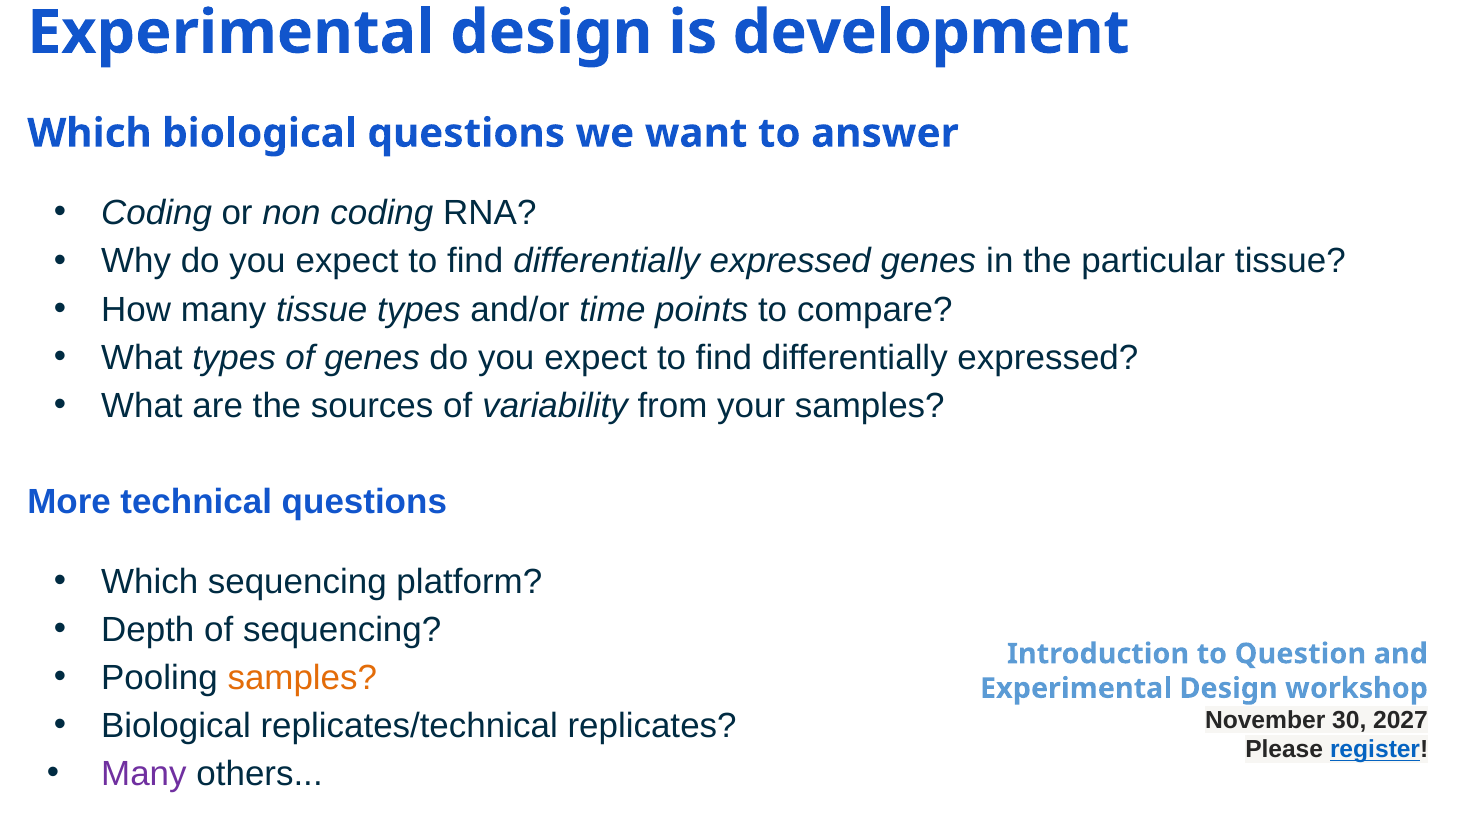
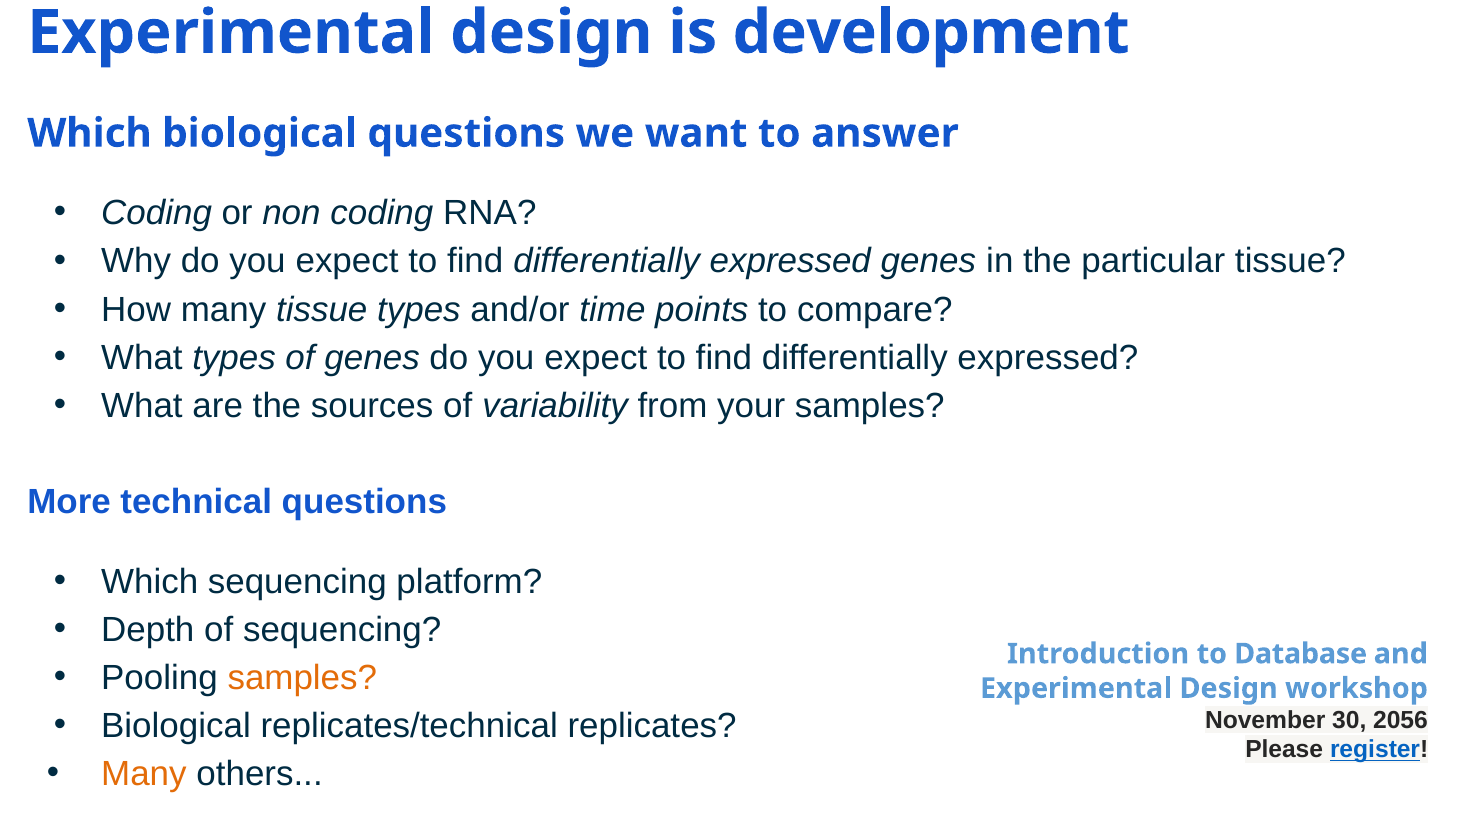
Question: Question -> Database (1301, 654)
2027: 2027 -> 2056 (1400, 720)
Many colour: purple -> orange (144, 774)
